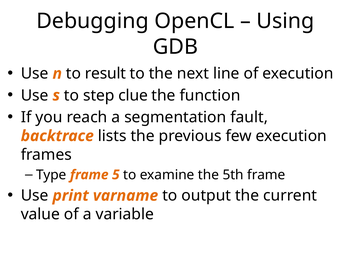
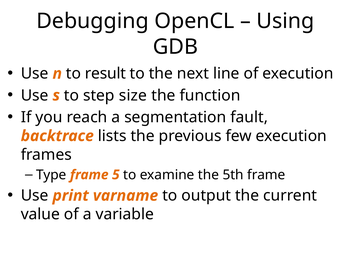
clue: clue -> size (133, 95)
